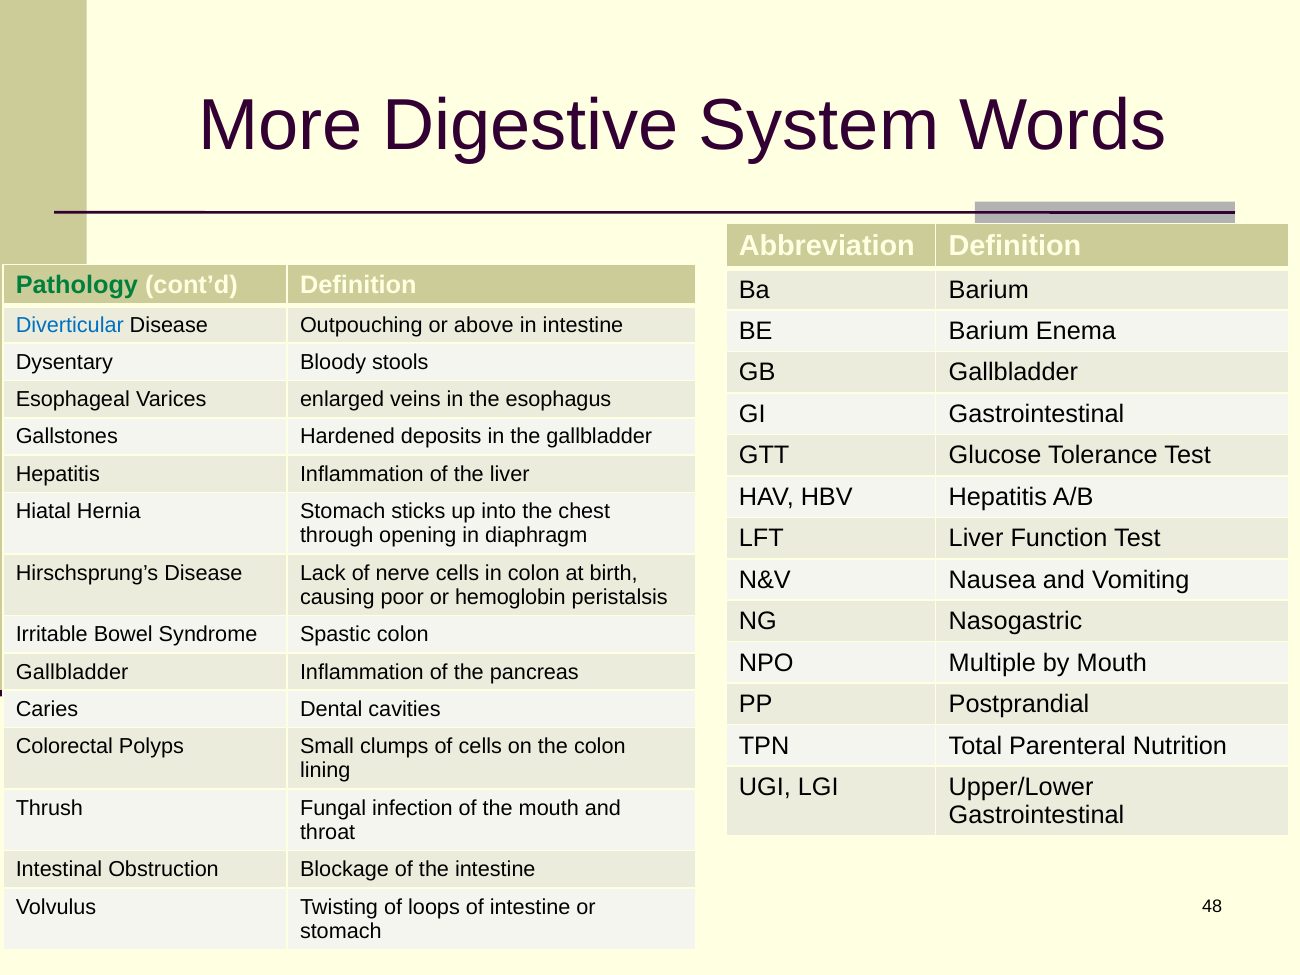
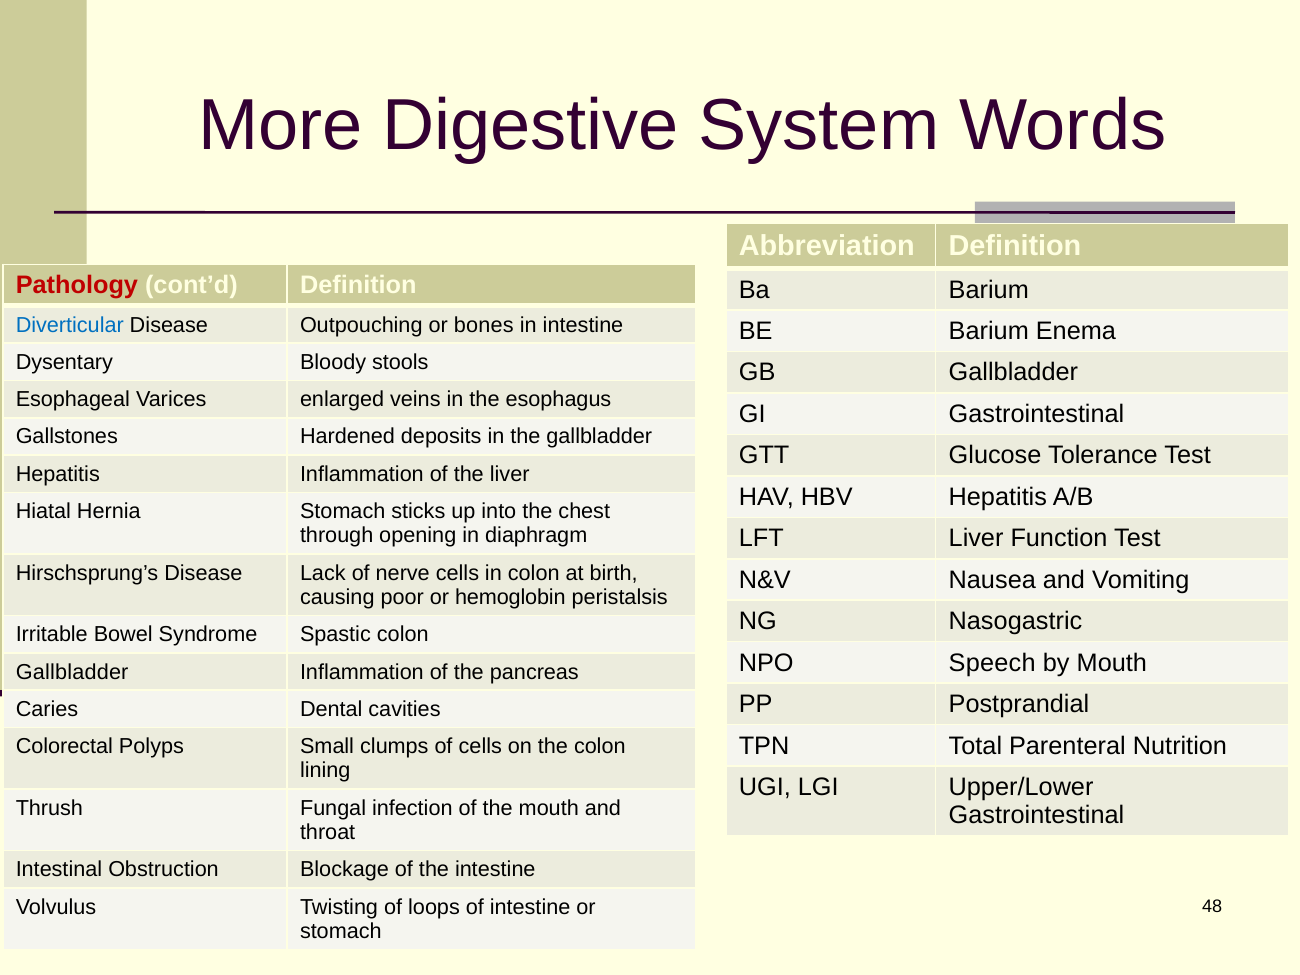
Pathology colour: green -> red (77, 285)
above: above -> bones (484, 325)
Multiple: Multiple -> Speech (992, 663)
